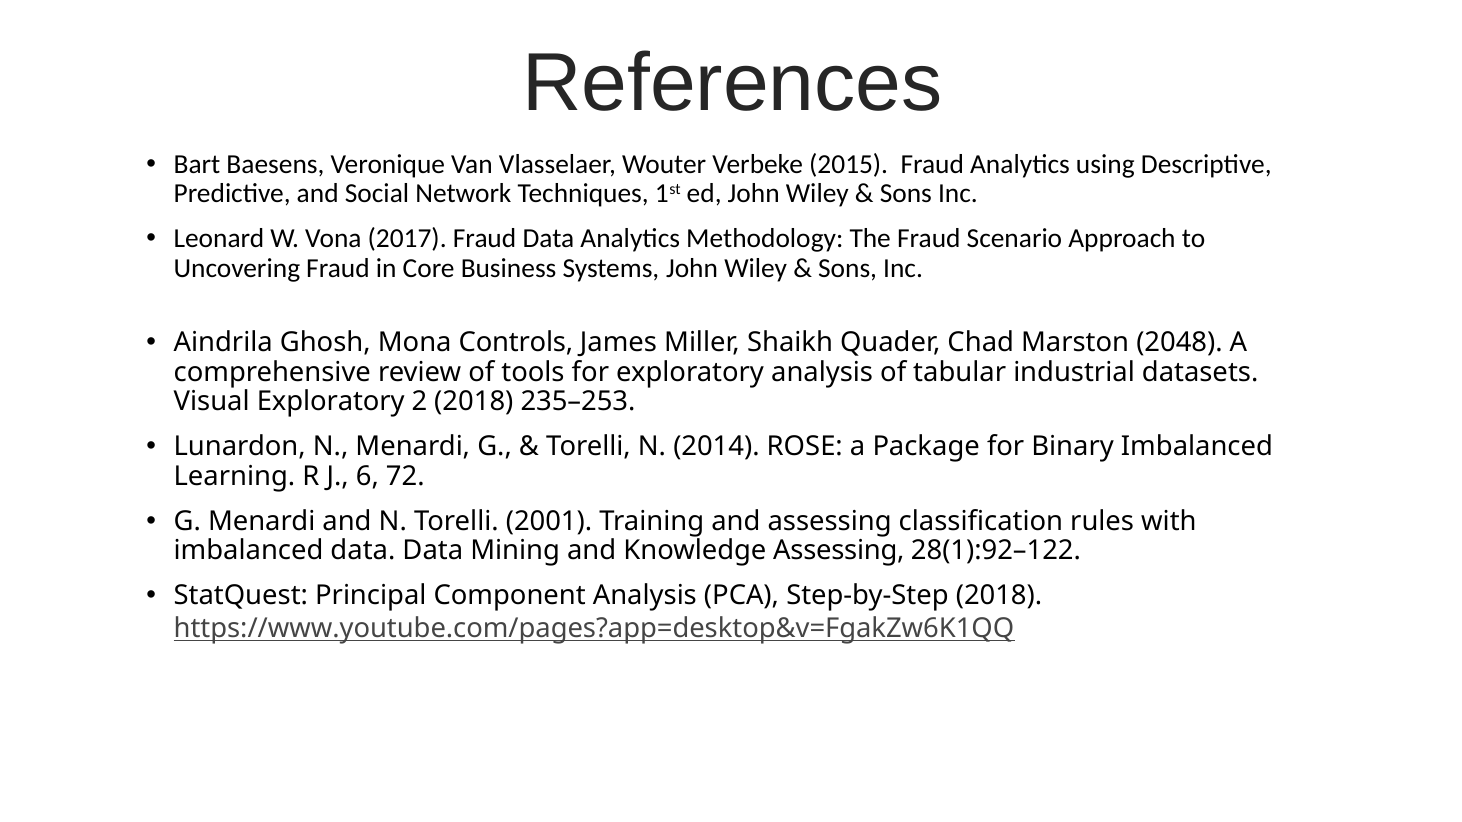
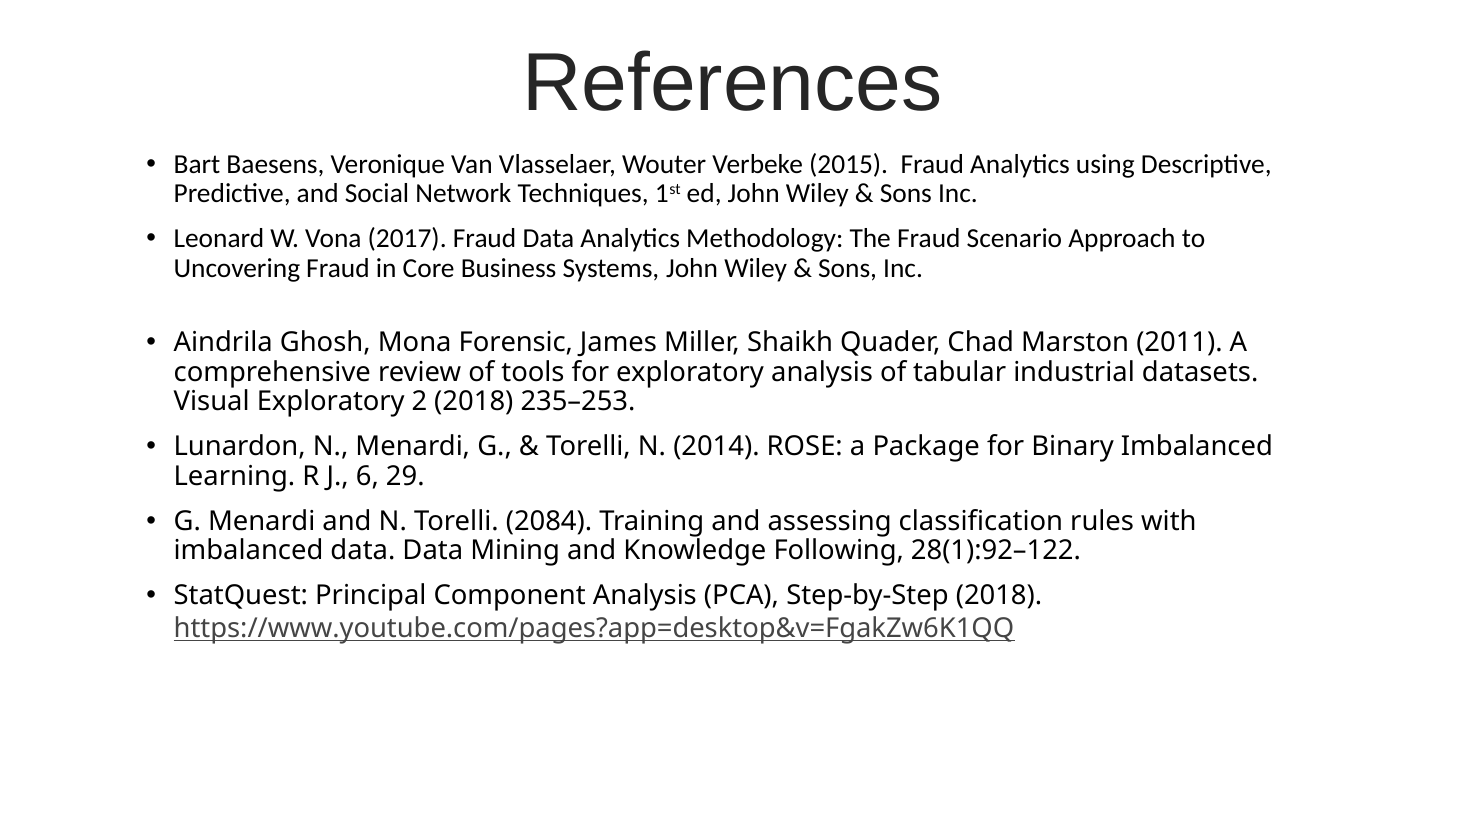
Controls: Controls -> Forensic (516, 343)
2048: 2048 -> 2011 (1179, 343)
72: 72 -> 29 (405, 477)
2001: 2001 -> 2084 (549, 521)
Knowledge Assessing: Assessing -> Following (839, 551)
